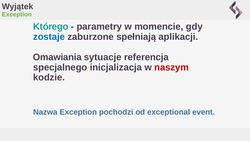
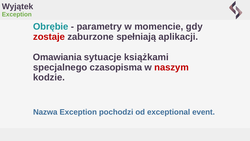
Którego: Którego -> Obrębie (51, 27)
zostaje colour: blue -> red (49, 37)
referencja: referencja -> książkami (146, 57)
inicjalizacja: inicjalizacja -> czasopisma (116, 67)
